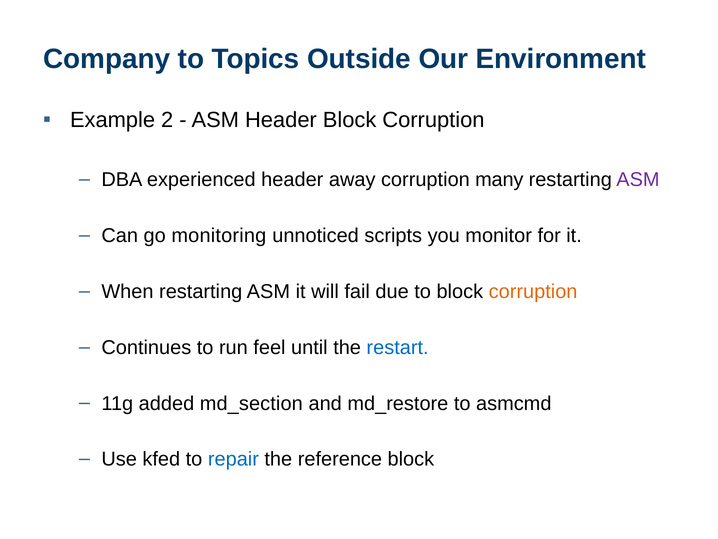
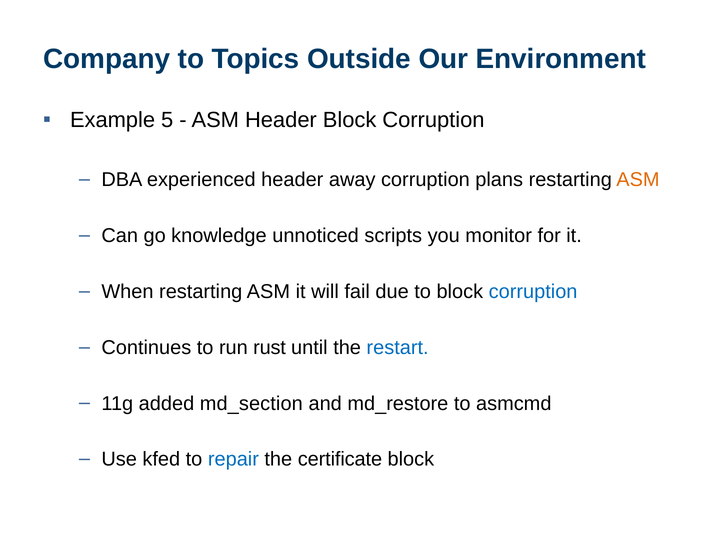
2: 2 -> 5 (167, 120)
many: many -> plans (499, 180)
ASM colour: purple -> orange (638, 180)
monitoring: monitoring -> knowledge (219, 236)
corruption colour: orange -> blue (533, 291)
feel: feel -> rust (270, 347)
reference: reference -> certificate (340, 459)
